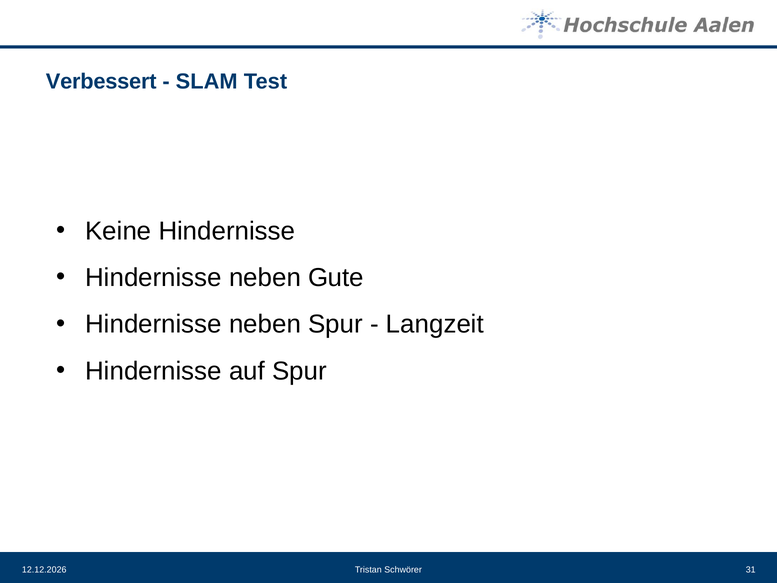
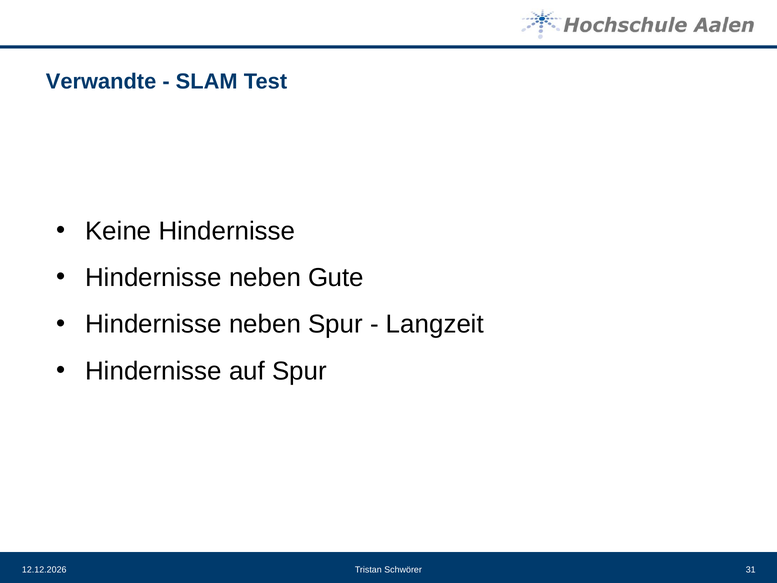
Verbessert: Verbessert -> Verwandte (101, 82)
